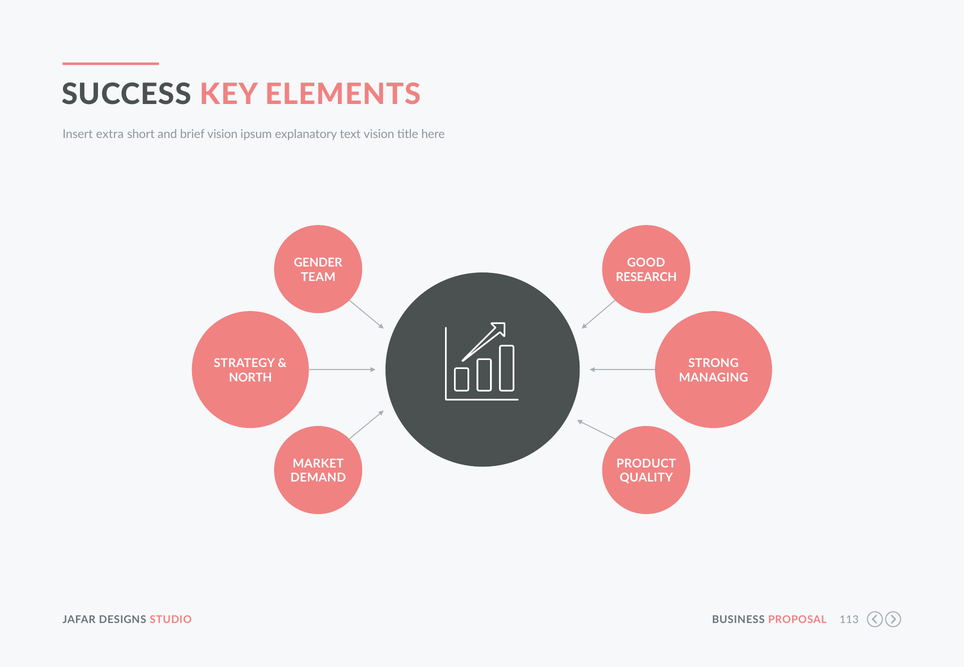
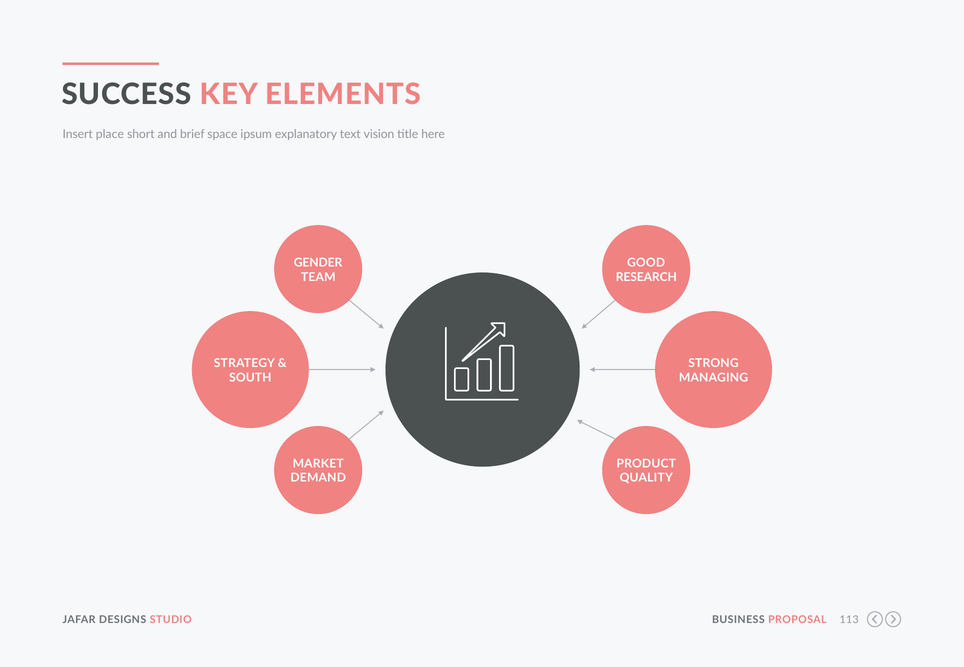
extra: extra -> place (110, 134)
brief vision: vision -> space (222, 134)
NORTH: NORTH -> SOUTH (250, 378)
